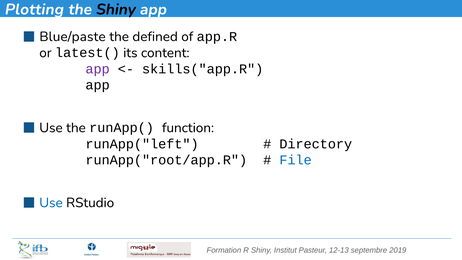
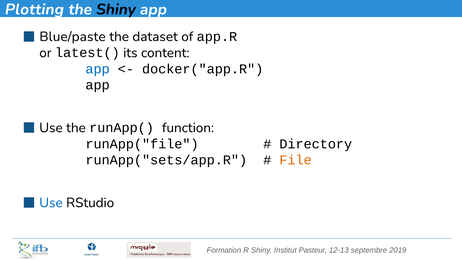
defined: defined -> dataset (155, 37)
app colour: purple -> blue (98, 69)
skills("app.R: skills("app.R -> docker("app.R (203, 69)
runApp("left: runApp("left -> runApp("file (142, 144)
runApp("root/app.R: runApp("root/app.R -> runApp("sets/app.R (166, 160)
File colour: blue -> orange (296, 160)
